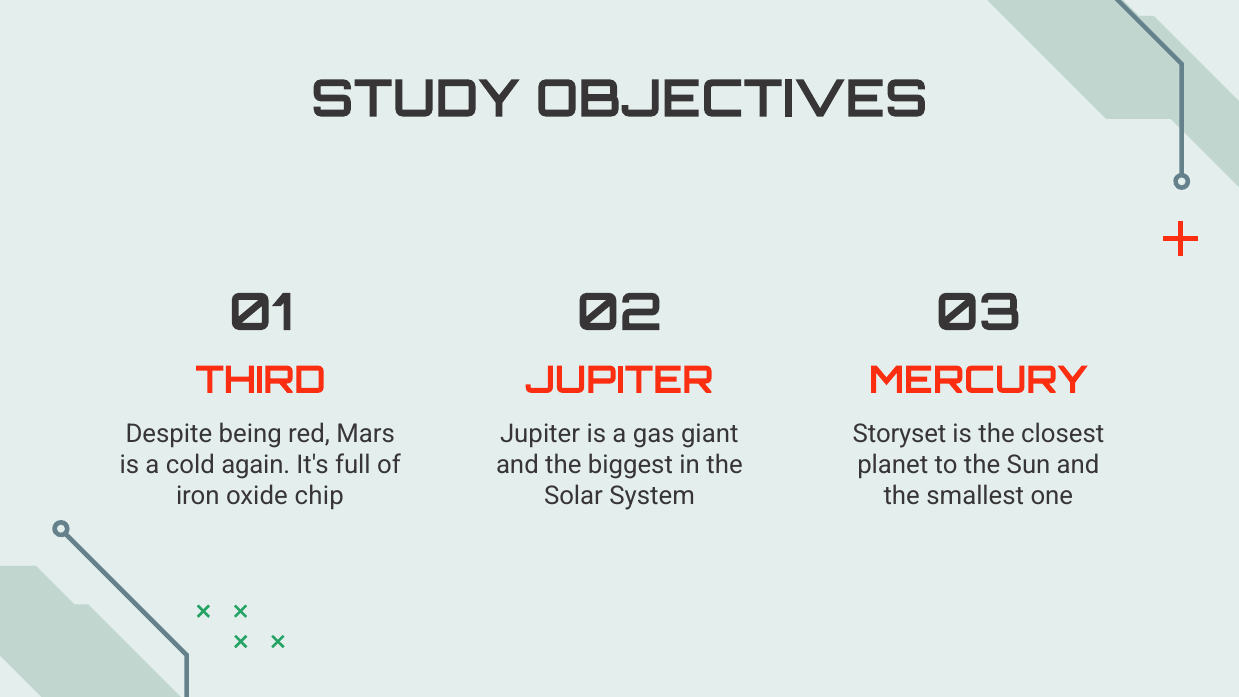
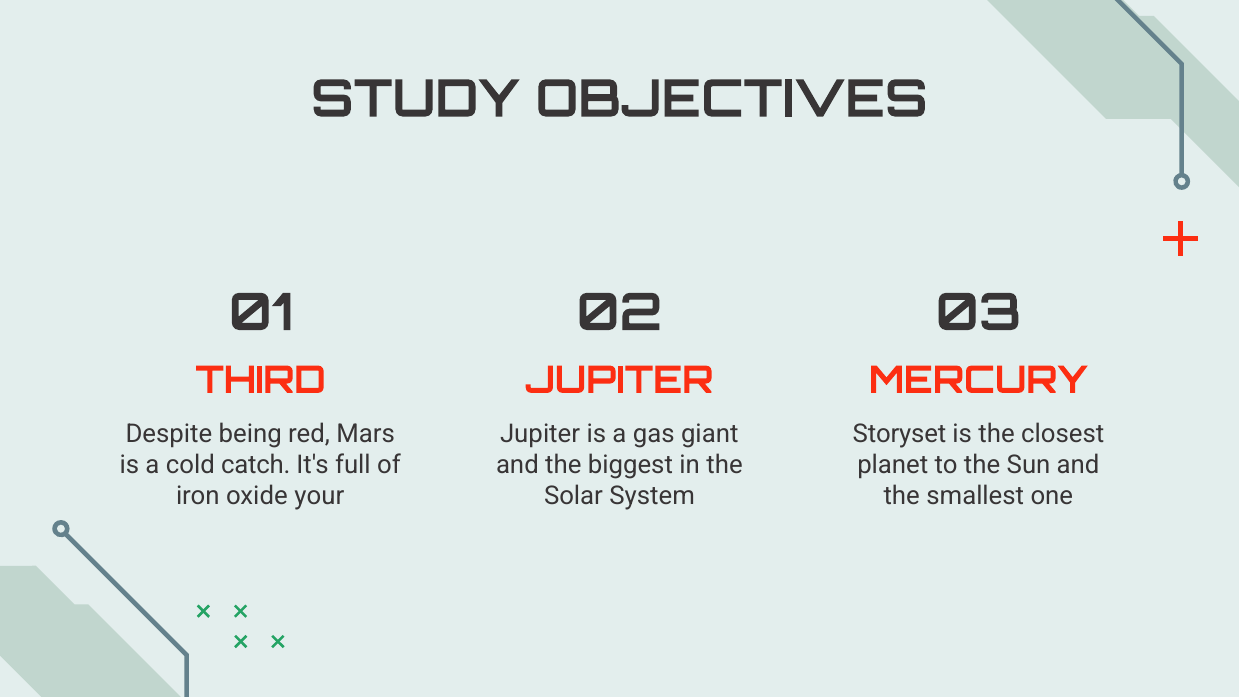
again: again -> catch (256, 465)
chip: chip -> your (319, 496)
